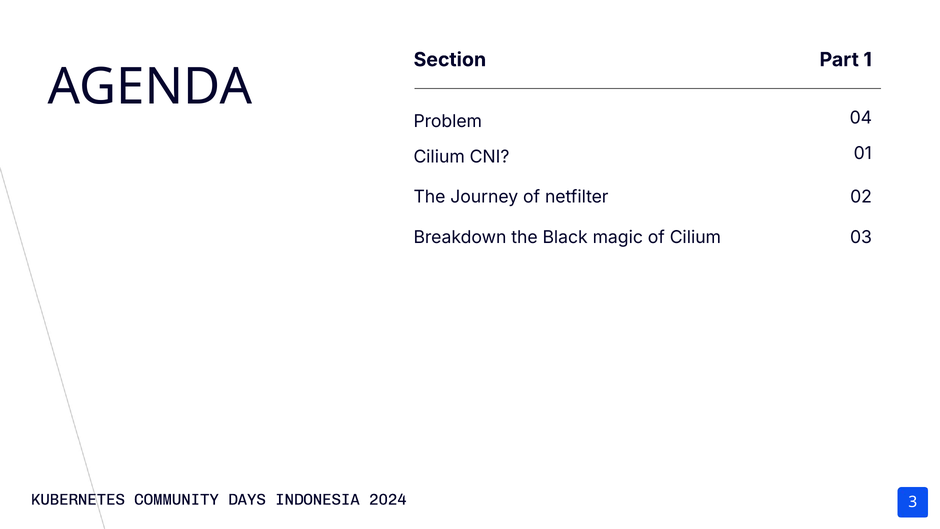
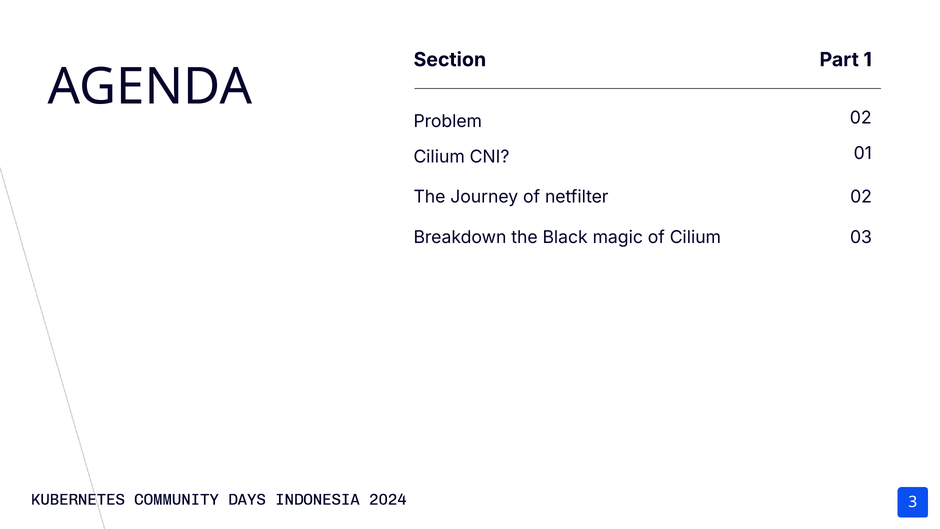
Problem 04: 04 -> 02 (861, 118)
